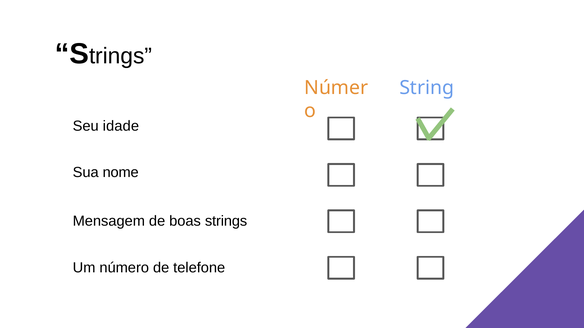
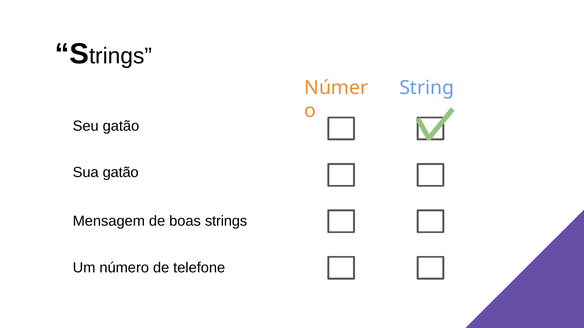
Seu idade: idade -> gatão (121, 126)
Sua nome: nome -> gatão (121, 173)
